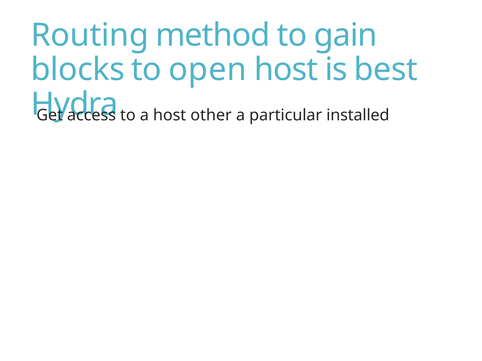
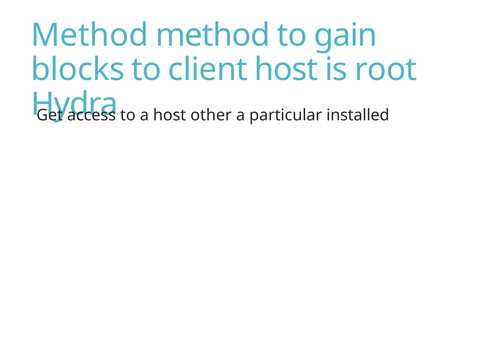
Routing: Routing -> Method (90, 35)
open: open -> client (208, 70)
best: best -> root (386, 70)
